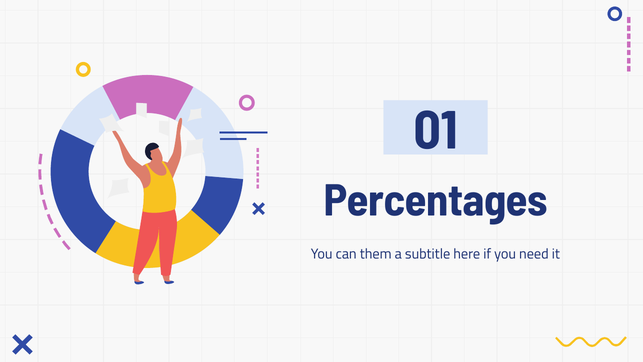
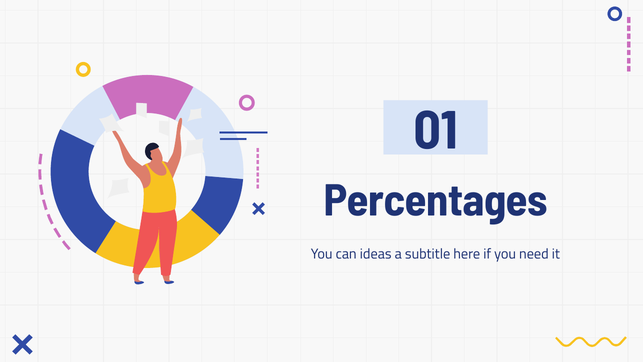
them: them -> ideas (376, 254)
